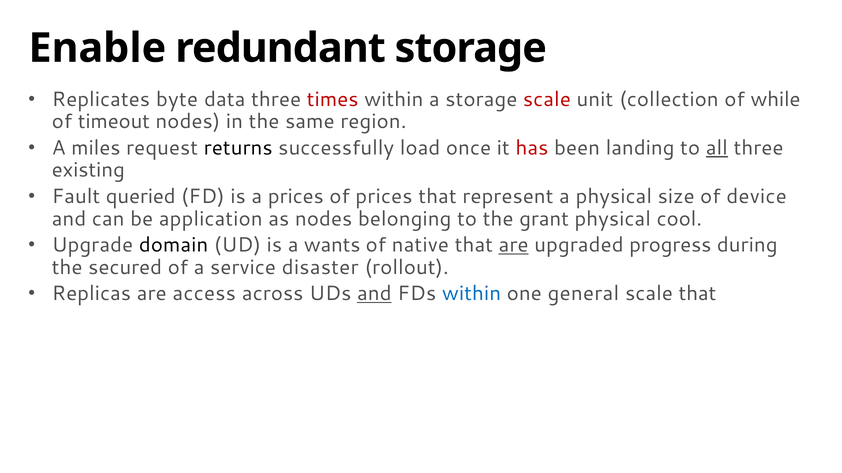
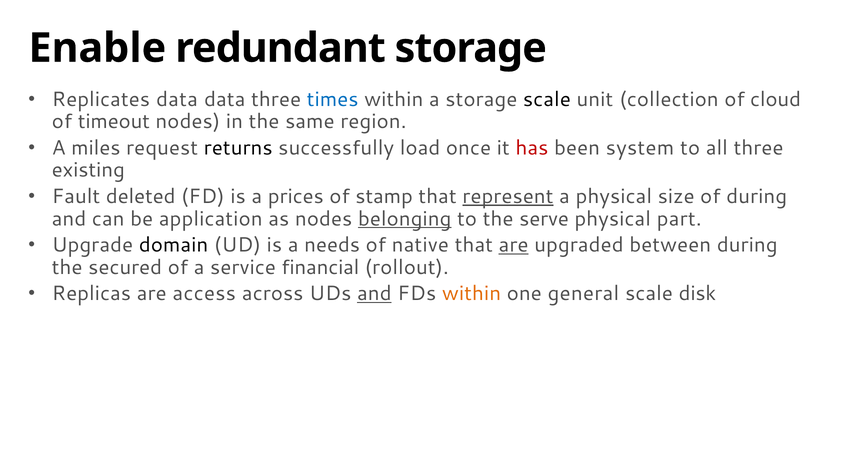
Replicates byte: byte -> data (177, 99)
times colour: red -> blue (333, 99)
scale colour: red -> black (547, 99)
while: while -> cloud (776, 99)
landing: landing -> system (640, 148)
all underline: present -> none (717, 148)
queried: queried -> deleted (141, 197)
of prices: prices -> stamp (384, 197)
represent underline: none -> present (508, 197)
of device: device -> during (757, 197)
belonging underline: none -> present (405, 219)
grant: grant -> serve (544, 219)
cool: cool -> part (679, 219)
wants: wants -> needs (332, 245)
progress: progress -> between (670, 245)
disaster: disaster -> financial (320, 268)
within colour: blue -> orange (472, 294)
scale that: that -> disk (697, 294)
